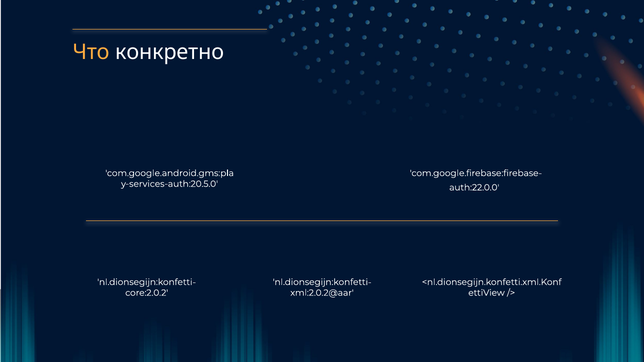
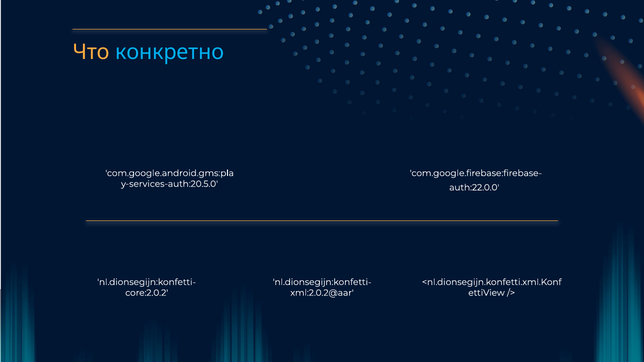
конкретно colour: white -> light blue (170, 52)
